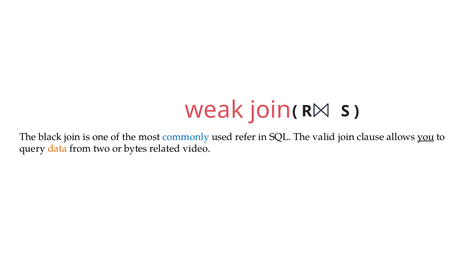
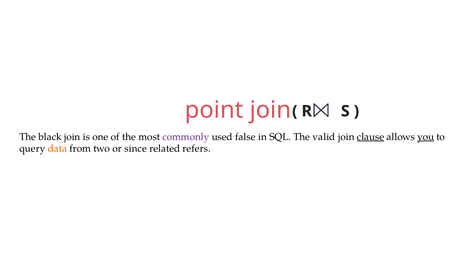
weak: weak -> point (214, 110)
commonly colour: blue -> purple (186, 137)
refer: refer -> false (245, 137)
clause underline: none -> present (371, 137)
bytes: bytes -> since (136, 149)
video: video -> refers (197, 149)
